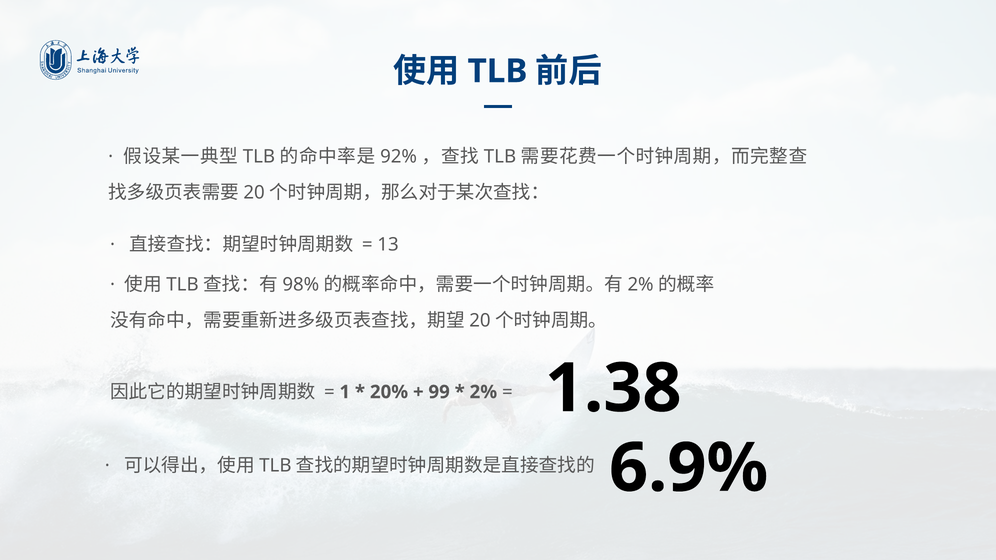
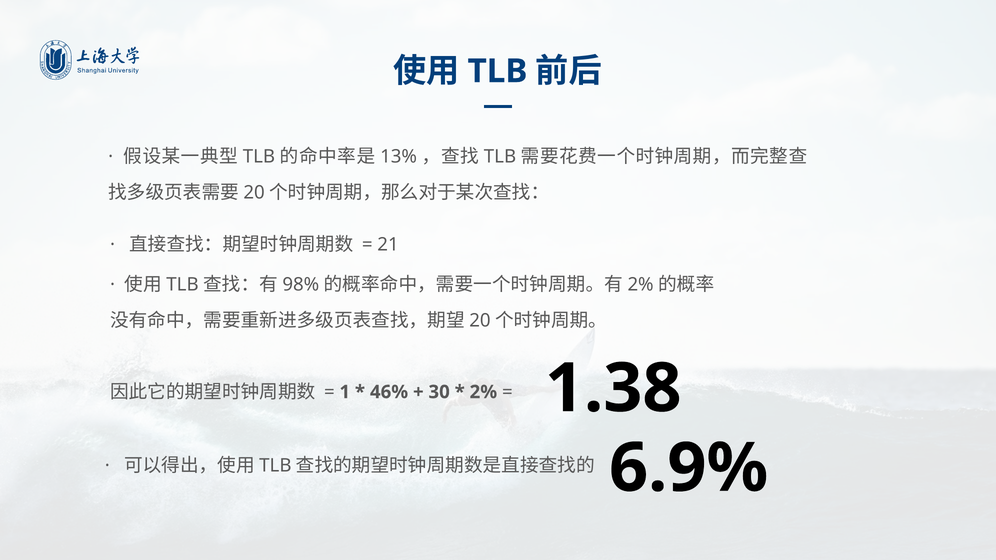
92%: 92% -> 13% (399, 157)
13: 13 -> 21 (388, 245)
20%: 20% -> 46% (389, 392)
99: 99 -> 30 (439, 392)
